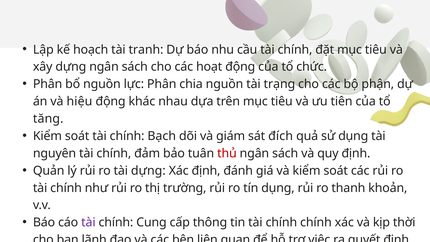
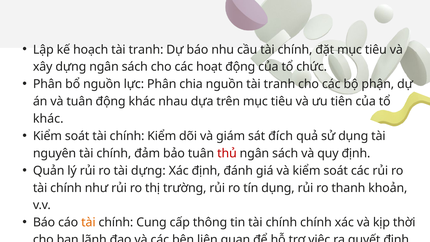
nguồn tài trạng: trạng -> tranh (279, 84)
và hiệu: hiệu -> tuân (80, 101)
tăng: tăng -> khác (48, 119)
chính Bạch: Bạch -> Kiểm (162, 136)
tài colour: purple -> orange (88, 222)
